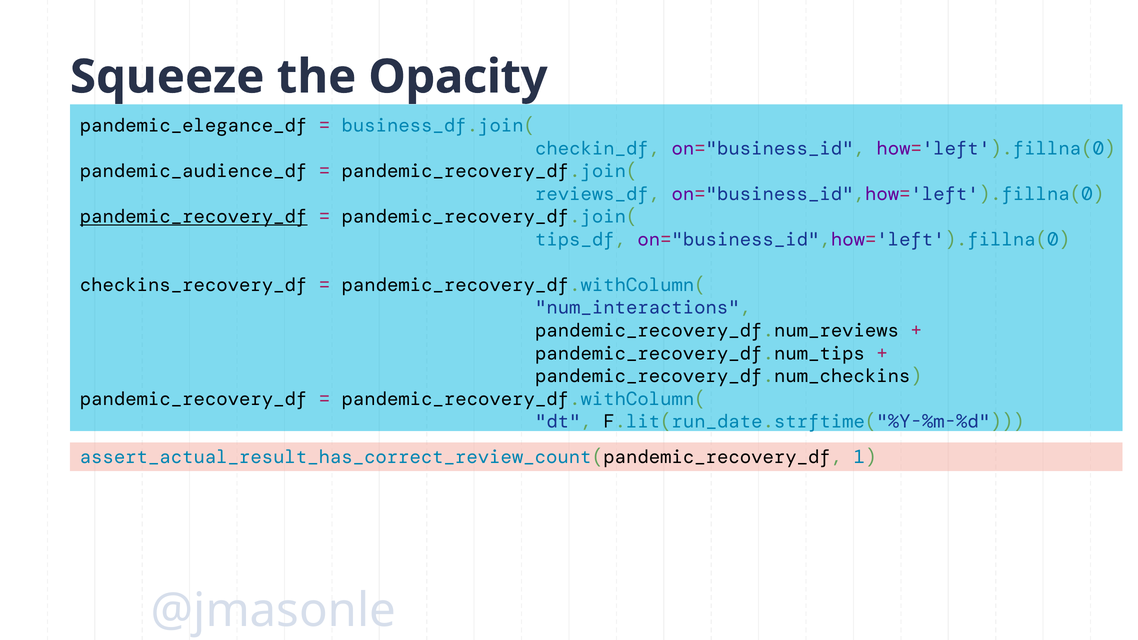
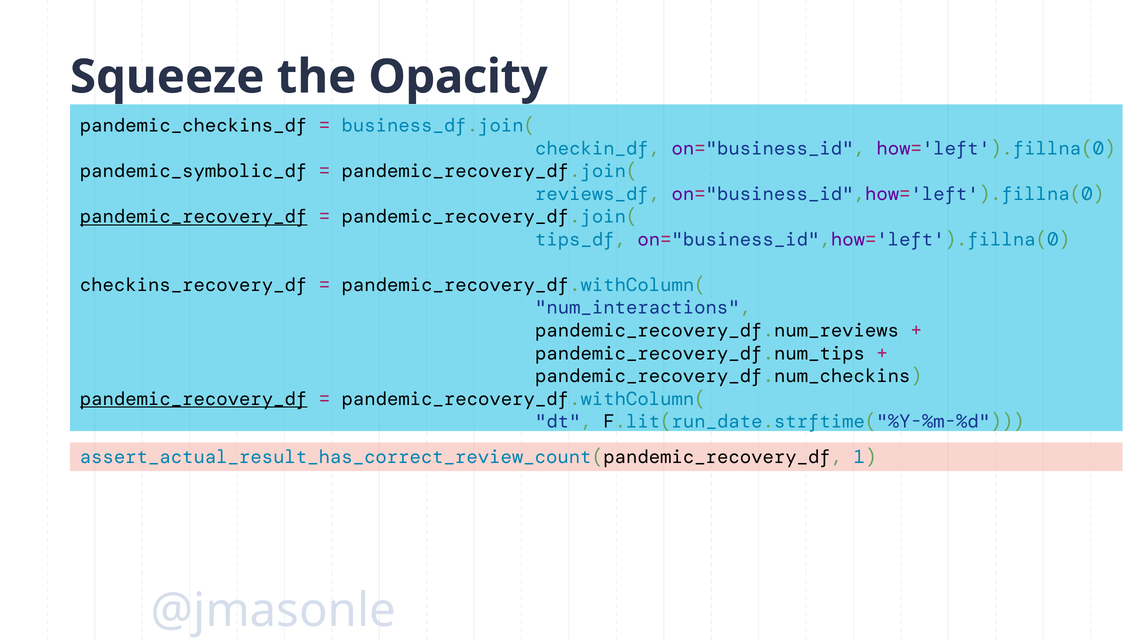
pandemic_elegance_df: pandemic_elegance_df -> pandemic_checkins_df (194, 126)
pandemic_audience_df: pandemic_audience_df -> pandemic_symbolic_df (194, 171)
pandemic_recovery_df underline: none -> present (194, 399)
